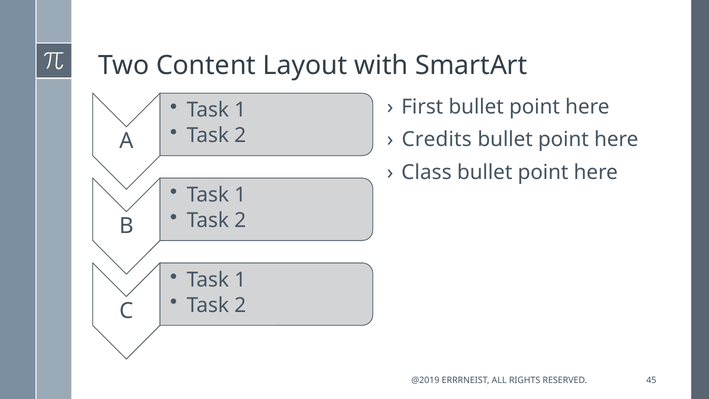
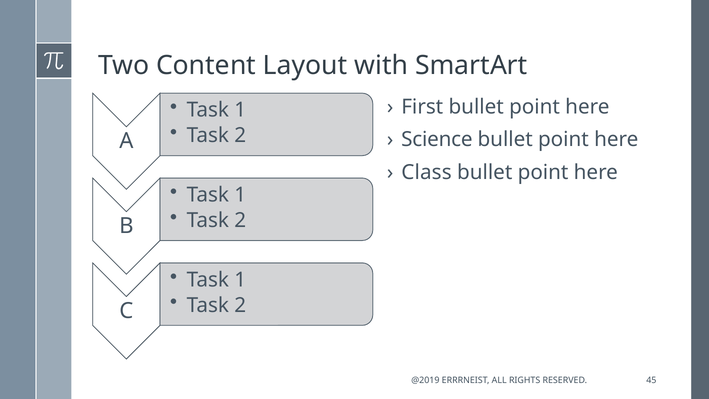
Credits: Credits -> Science (437, 139)
